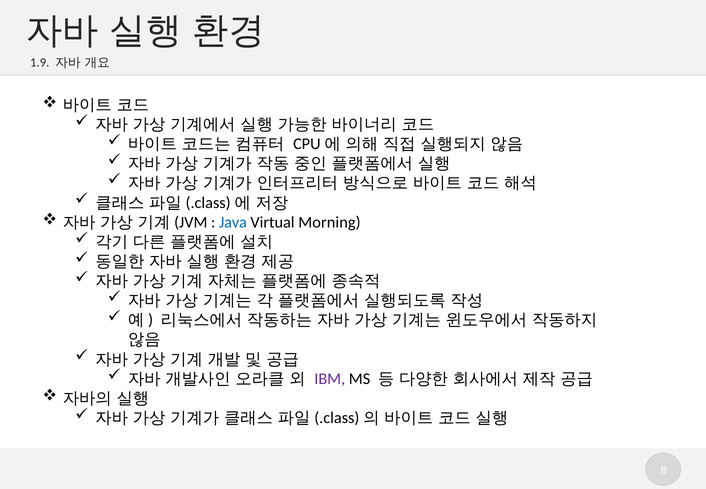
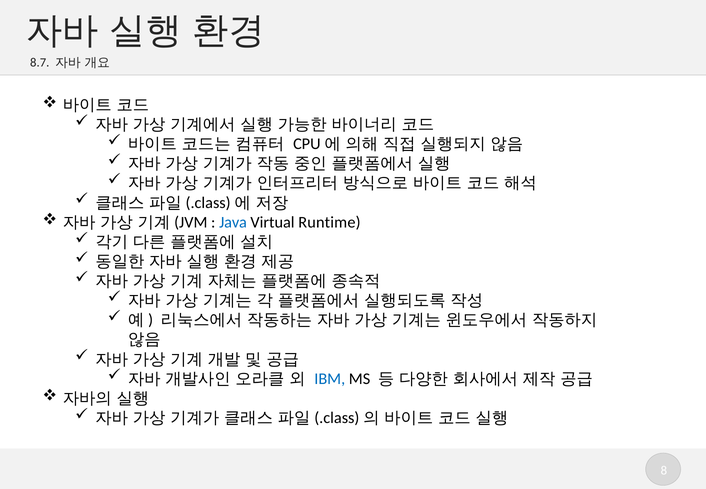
1.9: 1.9 -> 8.7 (40, 63)
Morning: Morning -> Runtime (329, 222)
IBM colour: purple -> blue (330, 379)
